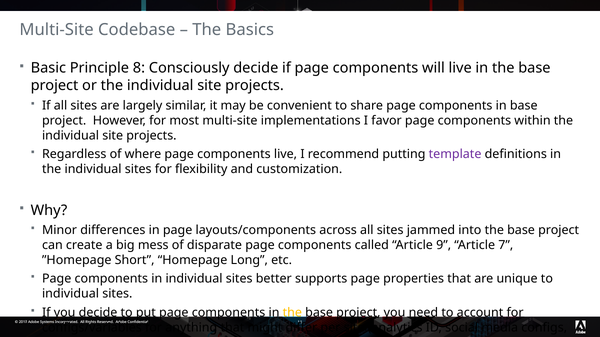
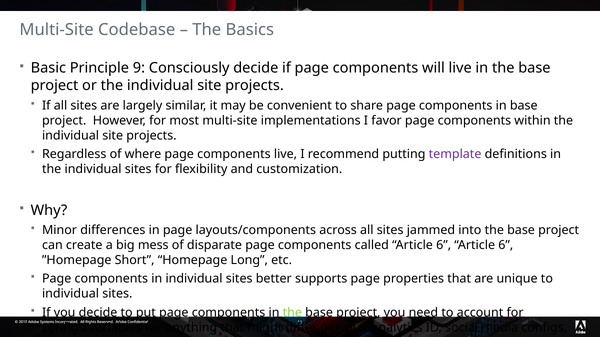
8: 8 -> 9 (139, 68)
called Article 9: 9 -> 6 (444, 245)
7: 7 -> 6 (506, 245)
the colour: yellow -> light green (292, 313)
